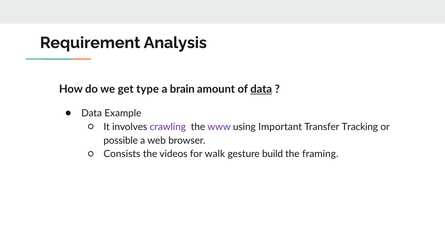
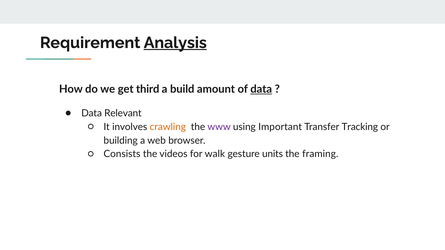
Analysis underline: none -> present (175, 43)
type: type -> third (148, 89)
brain: brain -> build (182, 89)
Example: Example -> Relevant (123, 113)
crawling colour: purple -> orange (168, 127)
possible: possible -> building (121, 141)
build: build -> units (273, 154)
